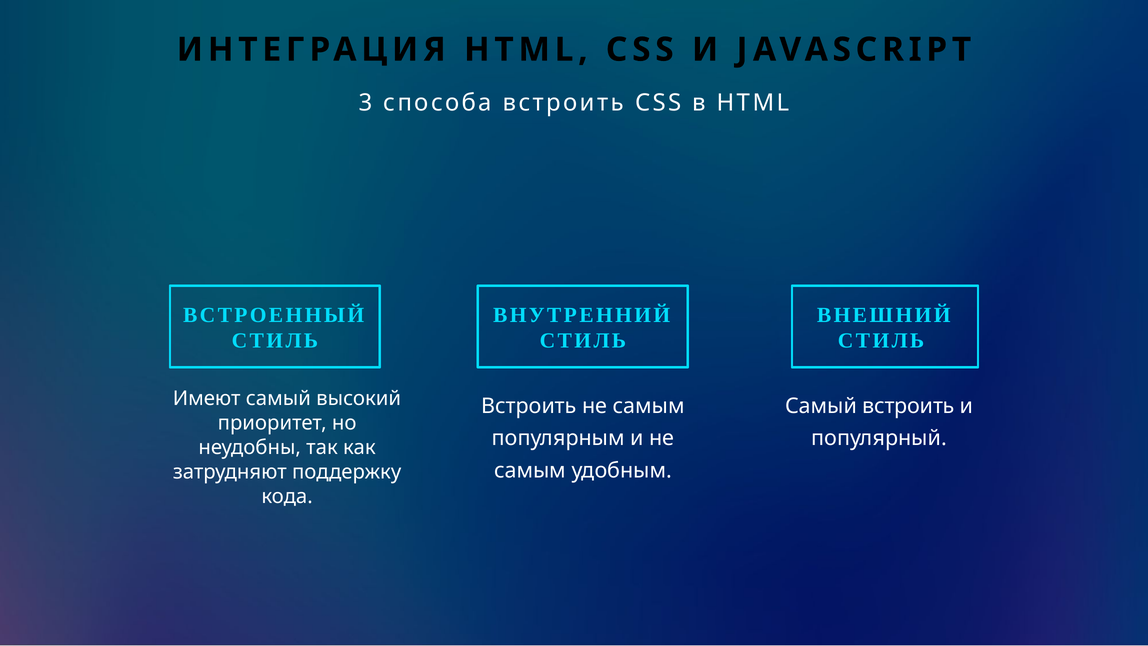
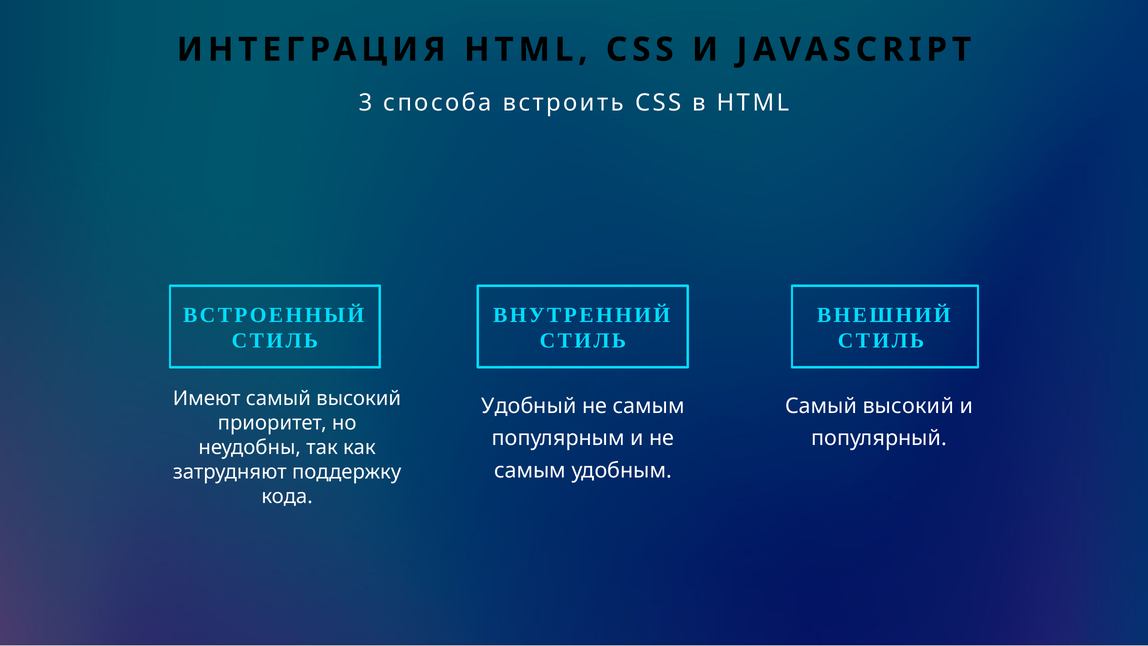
Встроить: Встроить -> Удобный (529, 406)
встроить: встроить -> высокий (908, 406)
